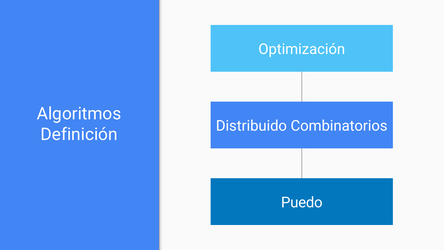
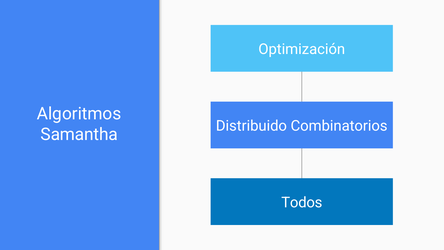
Definición: Definición -> Samantha (79, 134)
Puedo: Puedo -> Todos (302, 202)
